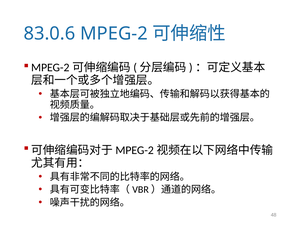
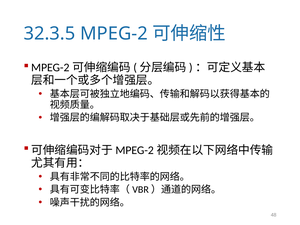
83.0.6: 83.0.6 -> 32.3.5 (49, 34)
